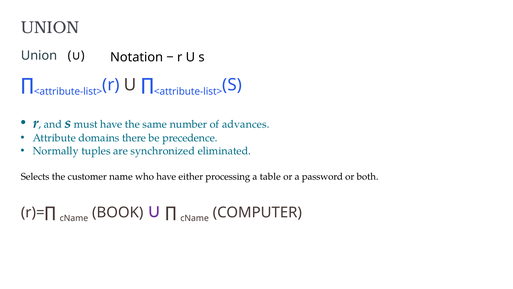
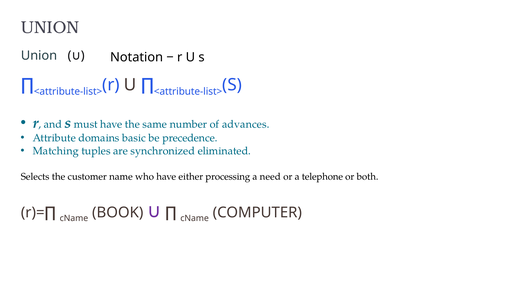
there: there -> basic (134, 138)
Normally: Normally -> Matching (56, 151)
table: table -> need (270, 176)
password: password -> telephone (322, 176)
